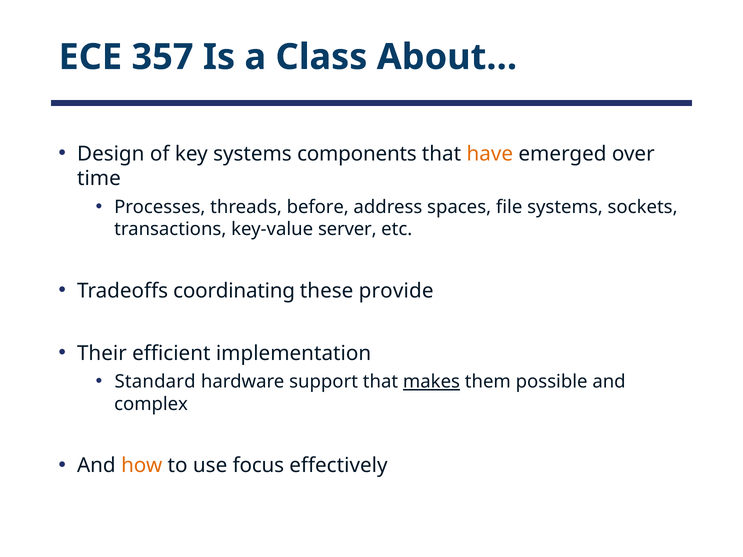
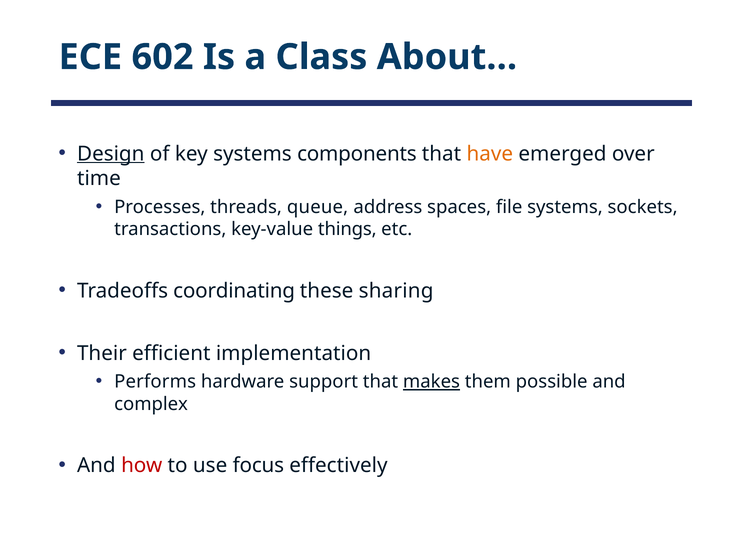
357: 357 -> 602 (163, 57)
Design underline: none -> present (111, 154)
before: before -> queue (318, 207)
server: server -> things (347, 229)
provide: provide -> sharing (396, 291)
Standard: Standard -> Performs (155, 382)
how colour: orange -> red (142, 466)
